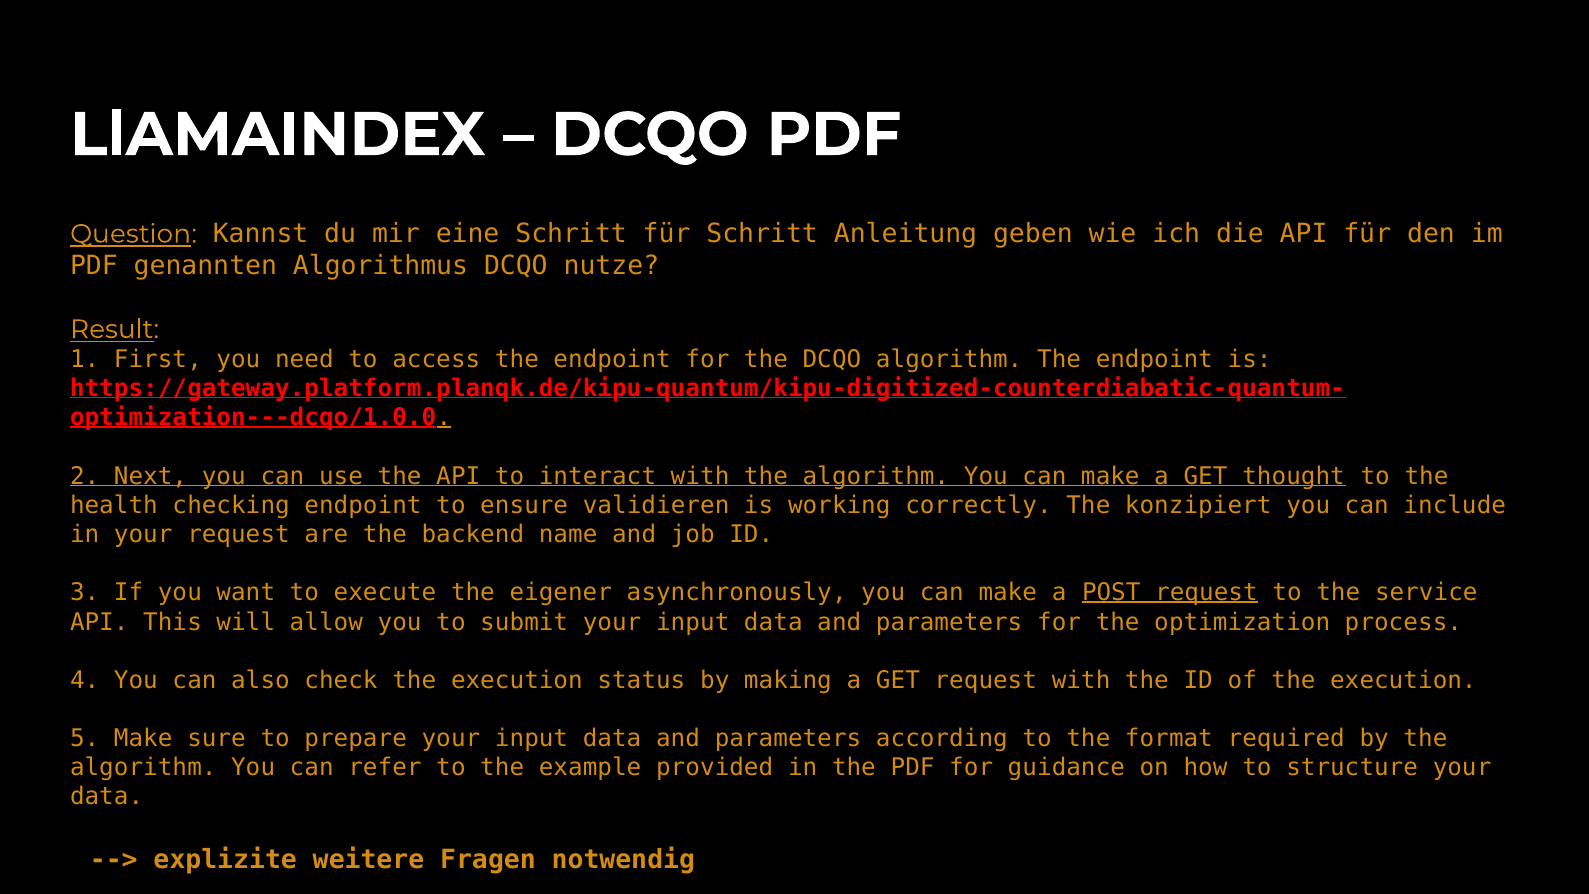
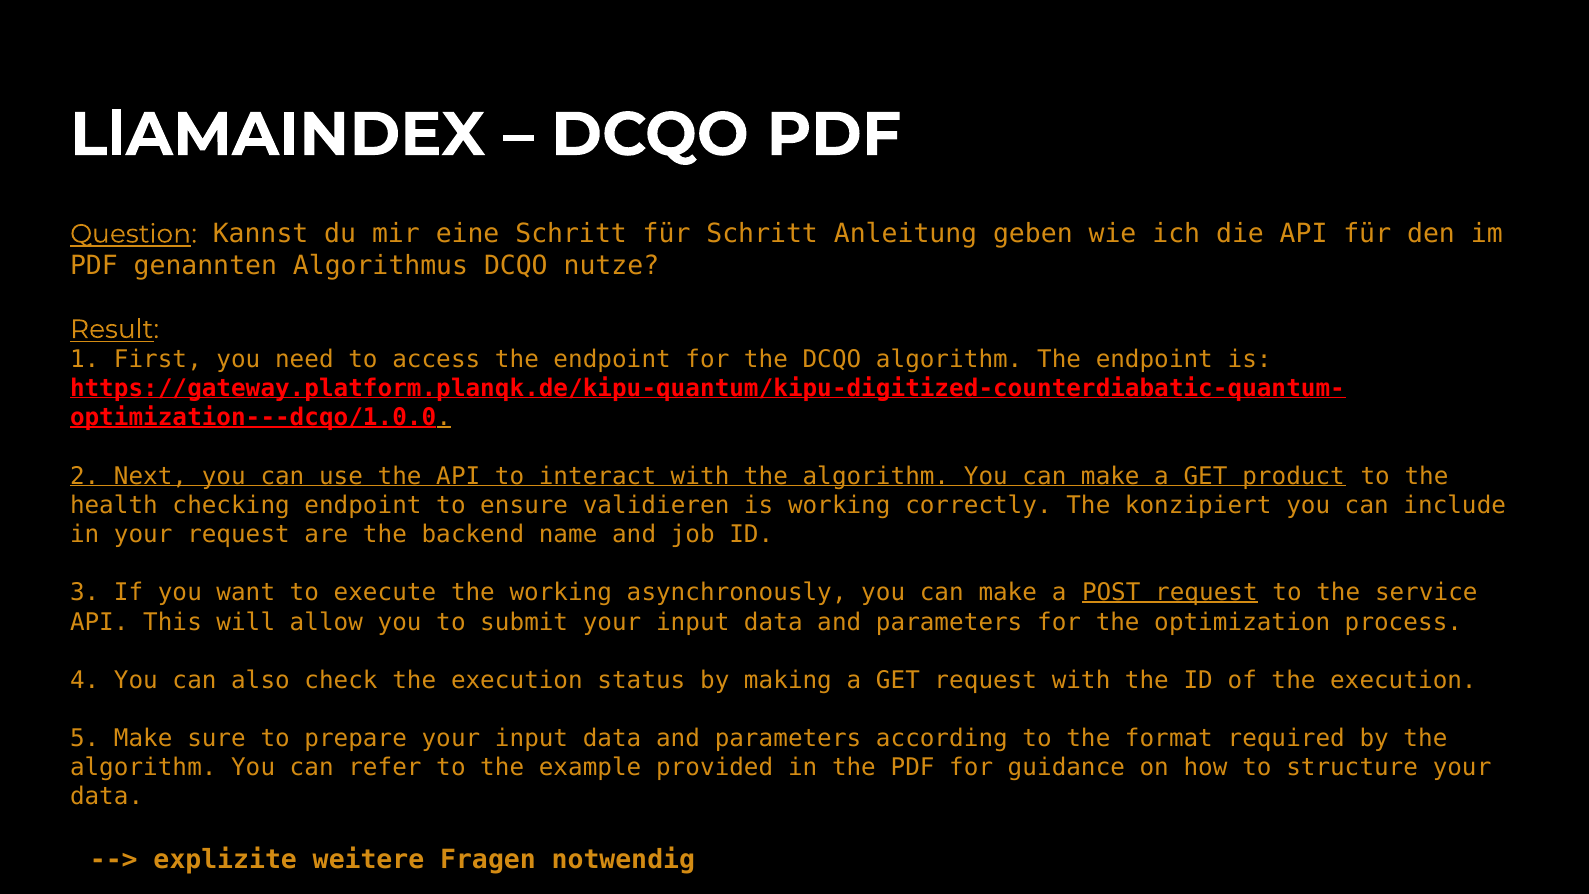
thought: thought -> product (1294, 476)
the eigener: eigener -> working (561, 593)
